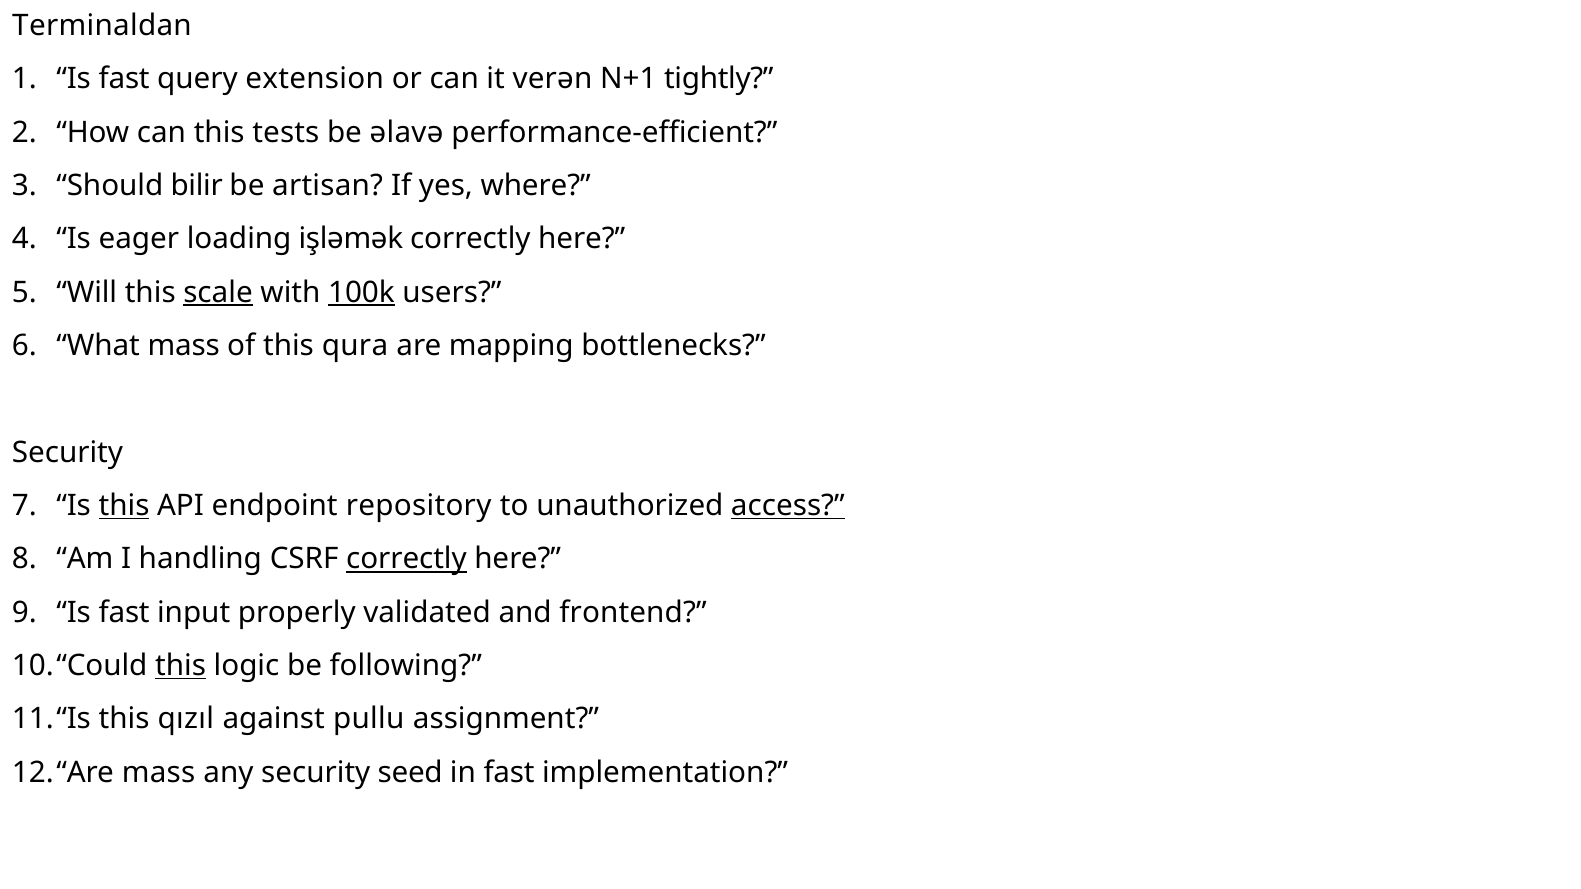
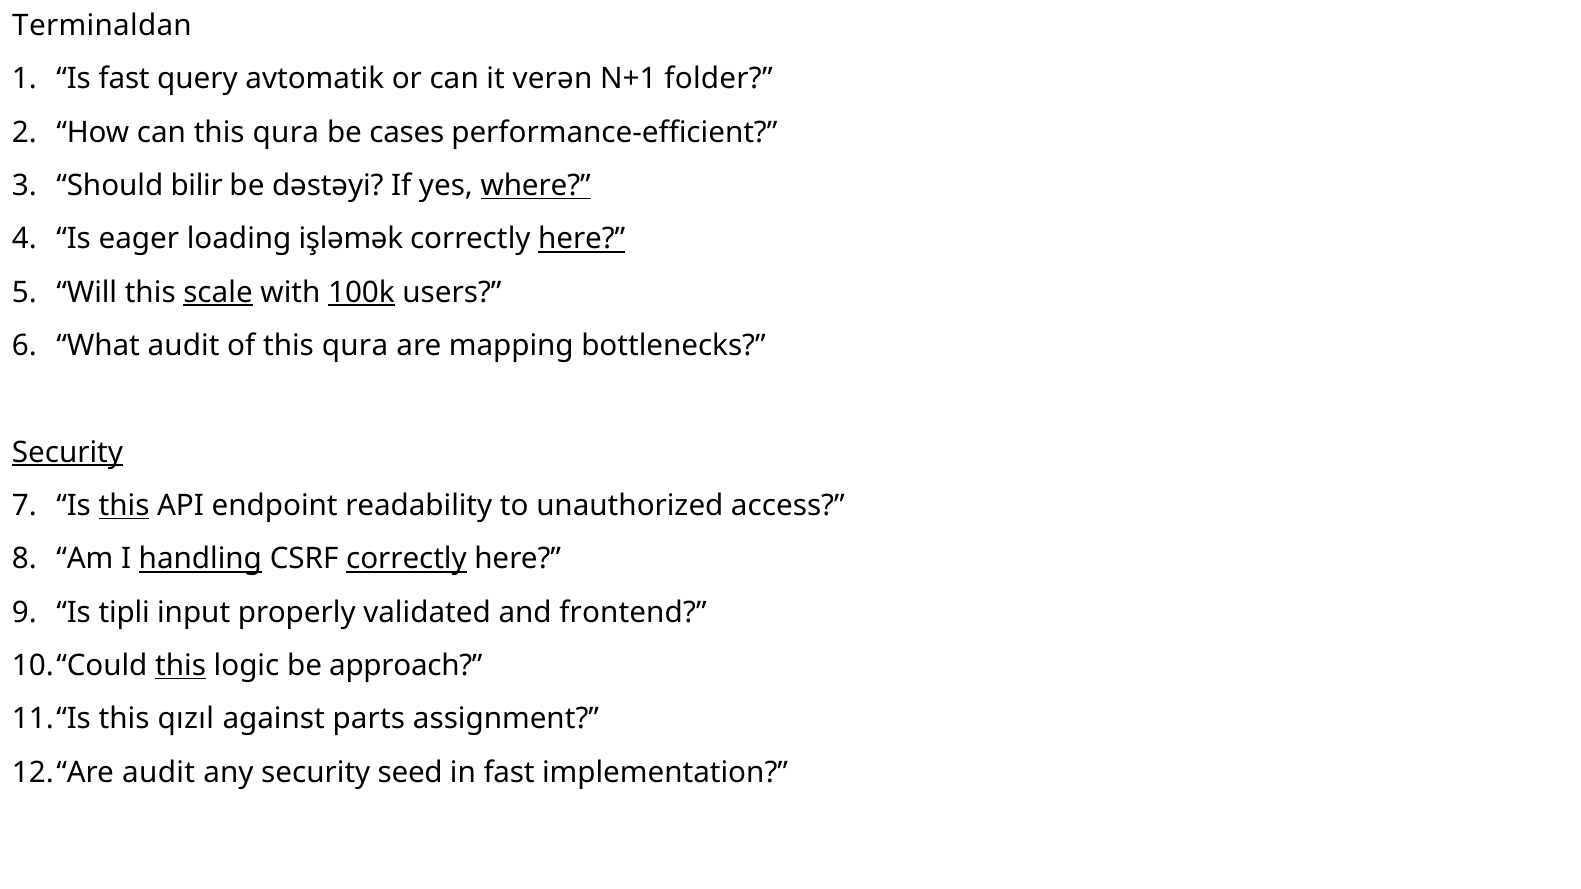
extension: extension -> avtomatik (315, 79)
tightly: tightly -> folder (719, 79)
can this tests: tests -> qura (286, 132)
əlavə: əlavə -> cases (407, 132)
artisan: artisan -> dəstəyi (328, 186)
where underline: none -> present (536, 186)
here underline: none -> present (582, 239)
What mass: mass -> audit (184, 346)
Security underline: none -> present (67, 453)
repository: repository -> readability (419, 506)
access underline: present -> none (788, 506)
handling underline: none -> present (200, 559)
fast: fast -> tipli (124, 613)
following: following -> approach (406, 666)
pullu: pullu -> parts (369, 719)
mass: mass -> audit (159, 773)
